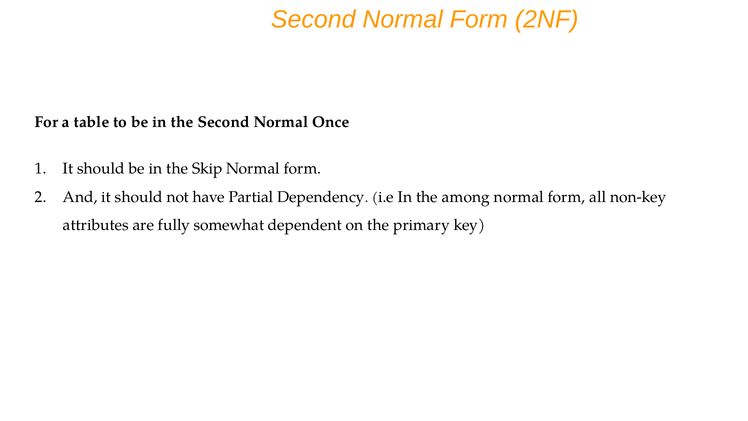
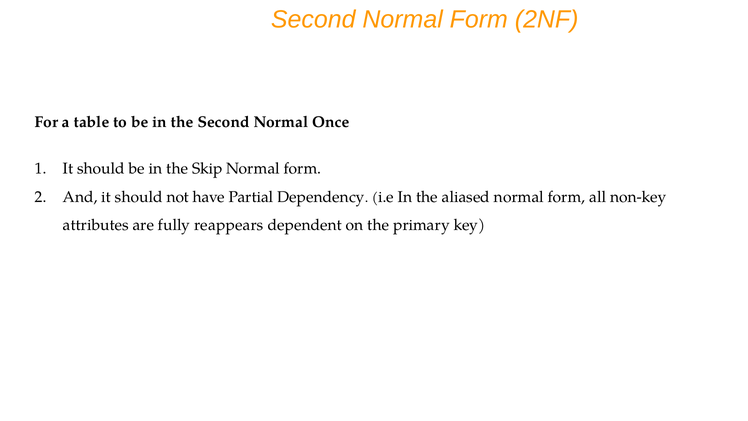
among: among -> aliased (466, 197)
somewhat: somewhat -> reappears (229, 225)
